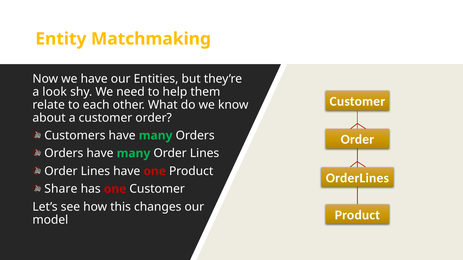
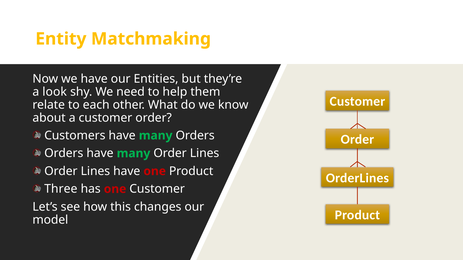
Share: Share -> Three (61, 189)
